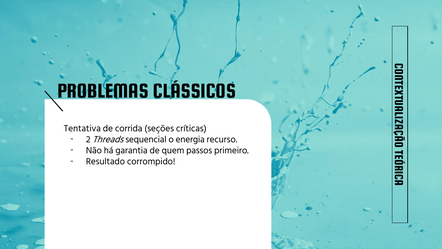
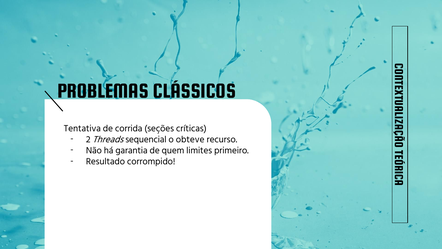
energia: energia -> obteve (190, 139)
passos: passos -> limites (199, 150)
